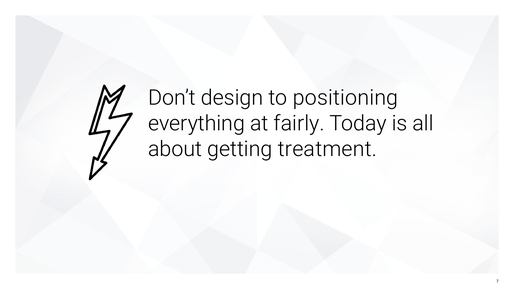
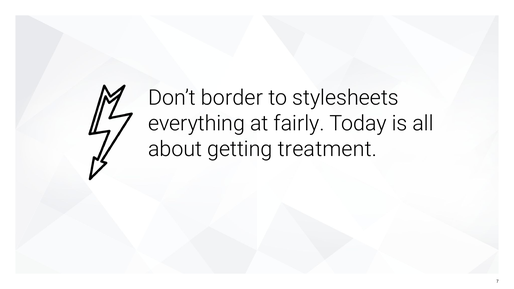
design: design -> border (232, 98)
positioning: positioning -> stylesheets (346, 98)
